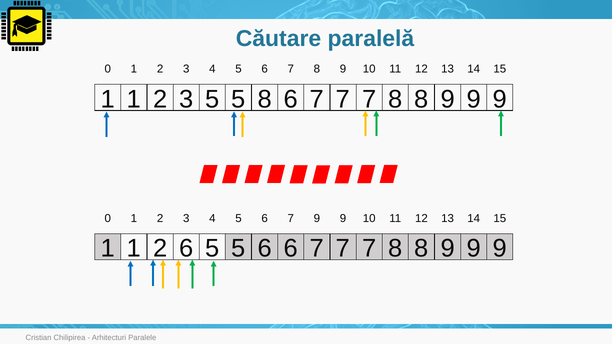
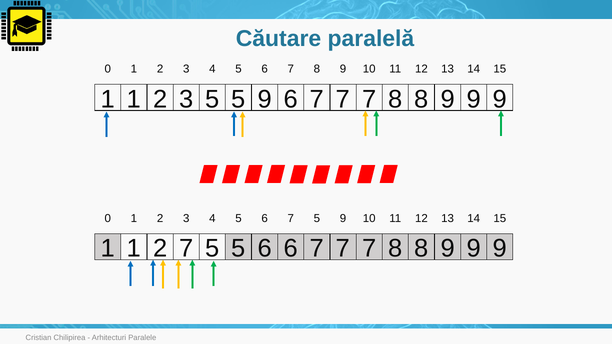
5 5 8: 8 -> 9 (265, 99)
6 7 9: 9 -> 5 (317, 218)
2 6: 6 -> 7 (186, 249)
